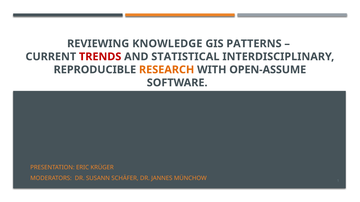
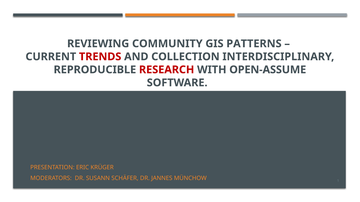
KNOWLEDGE: KNOWLEDGE -> COMMUNITY (167, 44)
STATISTICAL: STATISTICAL -> COLLECTION (185, 57)
RESEARCH colour: orange -> red (167, 70)
